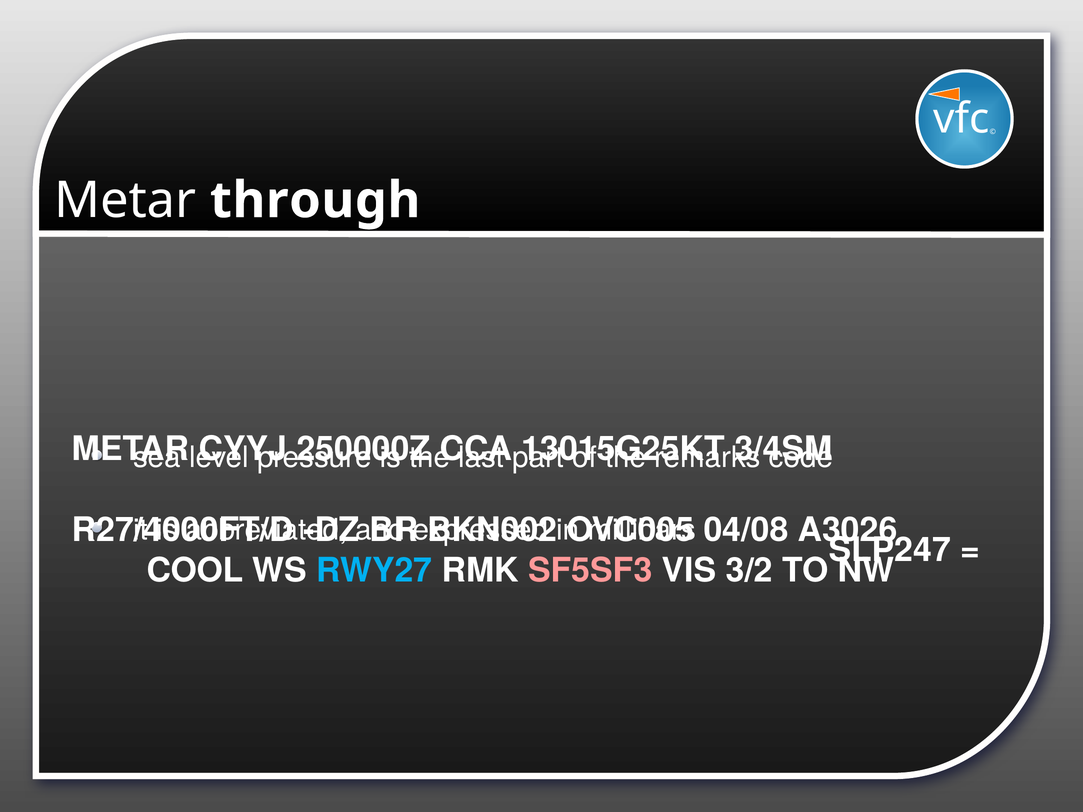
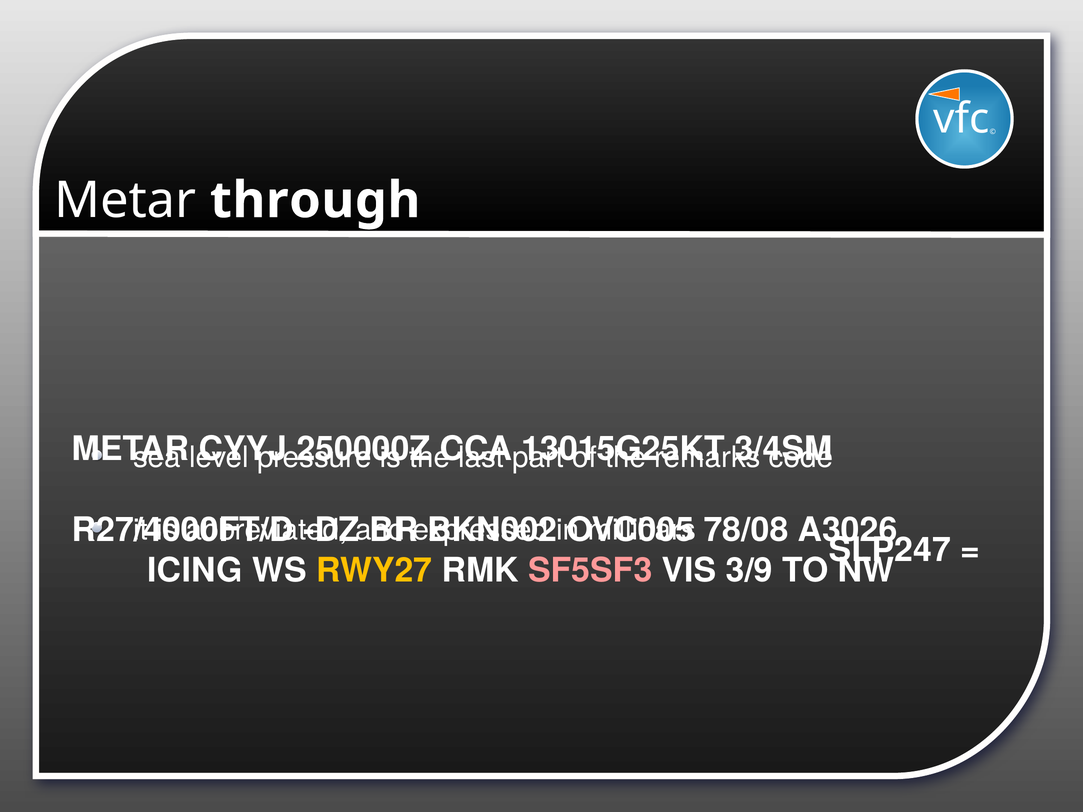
04/08: 04/08 -> 78/08 (746, 530)
COOL: COOL -> ICING (195, 571)
RWY27 colour: light blue -> yellow (374, 571)
3/2: 3/2 -> 3/9 (749, 571)
